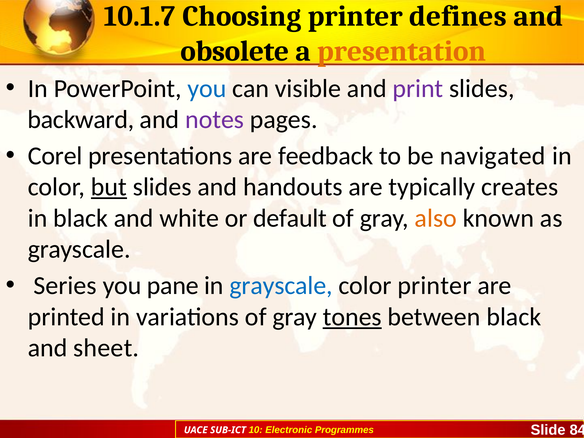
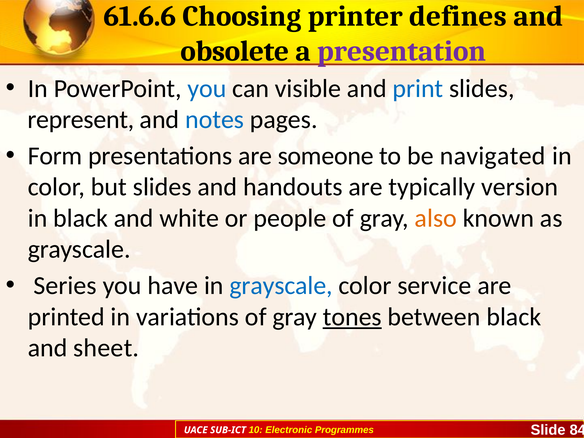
10.1.7: 10.1.7 -> 61.6.6 (140, 16)
presentation colour: orange -> purple (402, 51)
print colour: purple -> blue (418, 88)
backward: backward -> represent (81, 120)
notes colour: purple -> blue (215, 120)
Corel: Corel -> Form (55, 156)
feedback: feedback -> someone (326, 156)
but underline: present -> none (109, 187)
creates: creates -> version (520, 187)
default: default -> people (290, 218)
pane: pane -> have (173, 286)
color printer: printer -> service (434, 286)
